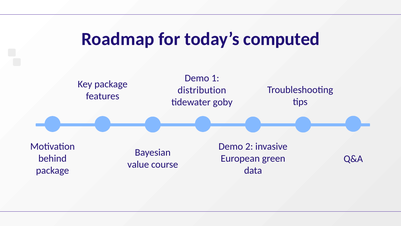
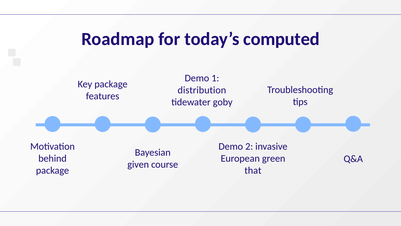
value: value -> given (138, 164)
data: data -> that (253, 170)
